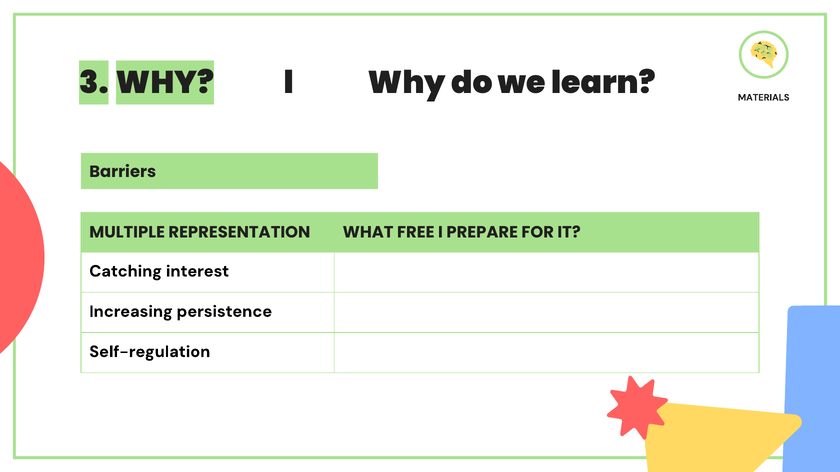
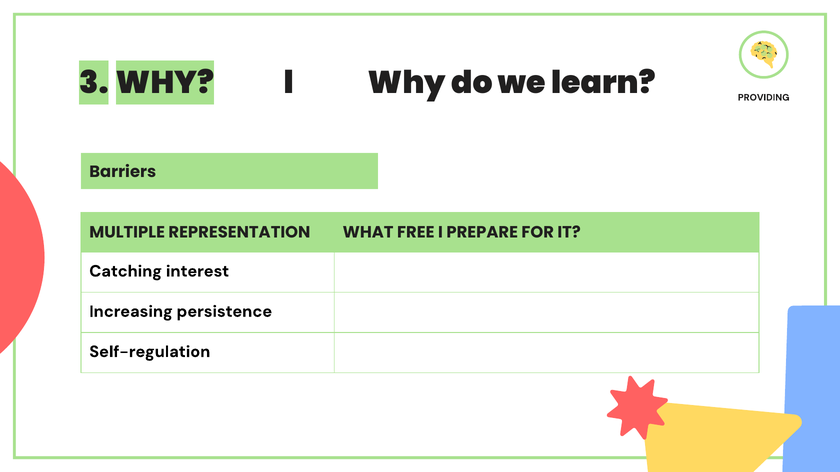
MATERIALS: MATERIALS -> PROVIDING (764, 98)
